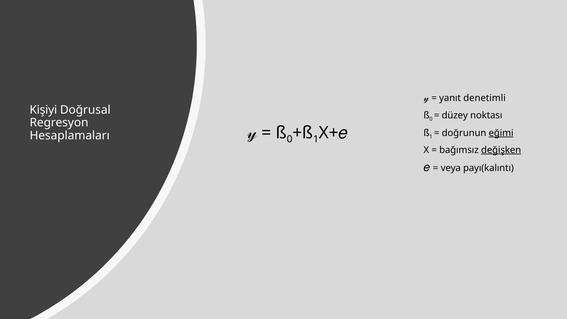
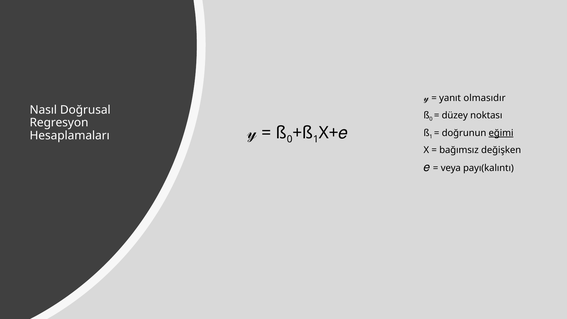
denetimli: denetimli -> olmasıdır (485, 98)
Kişiyi: Kişiyi -> Nasıl (43, 110)
değişken underline: present -> none (501, 150)
